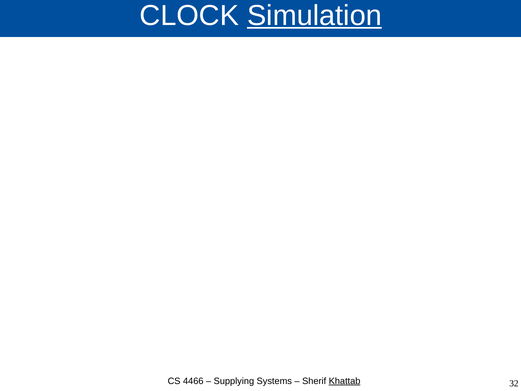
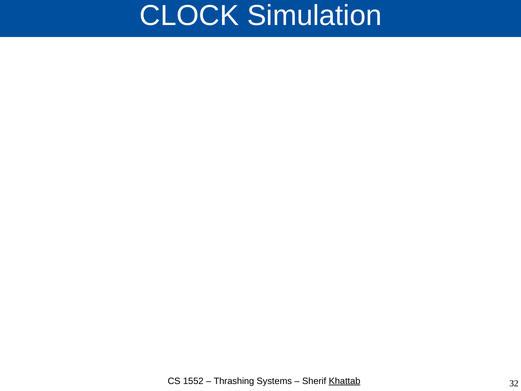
Simulation underline: present -> none (314, 16)
4466: 4466 -> 1552 (193, 381)
Supplying: Supplying -> Thrashing (234, 381)
